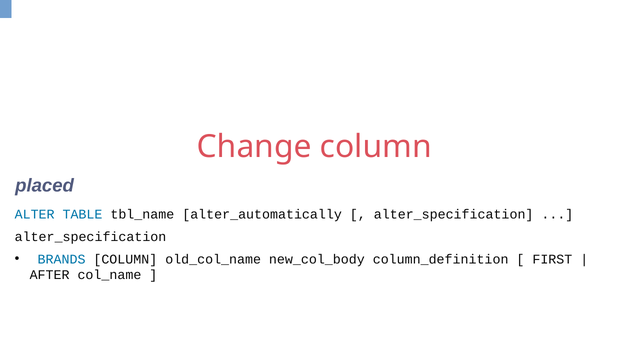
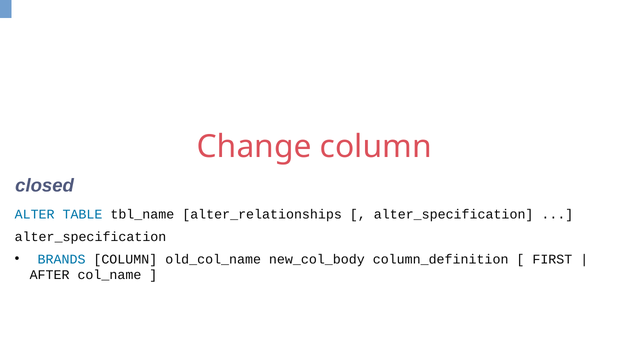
placed: placed -> closed (45, 186)
alter_automatically: alter_automatically -> alter_relationships (262, 215)
